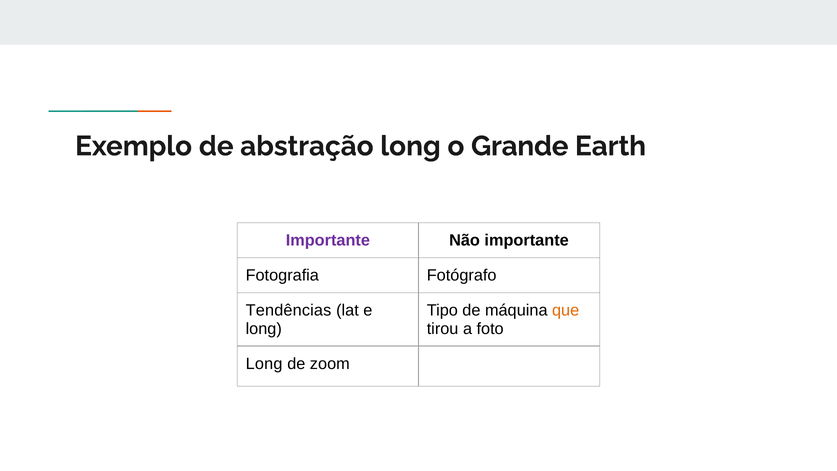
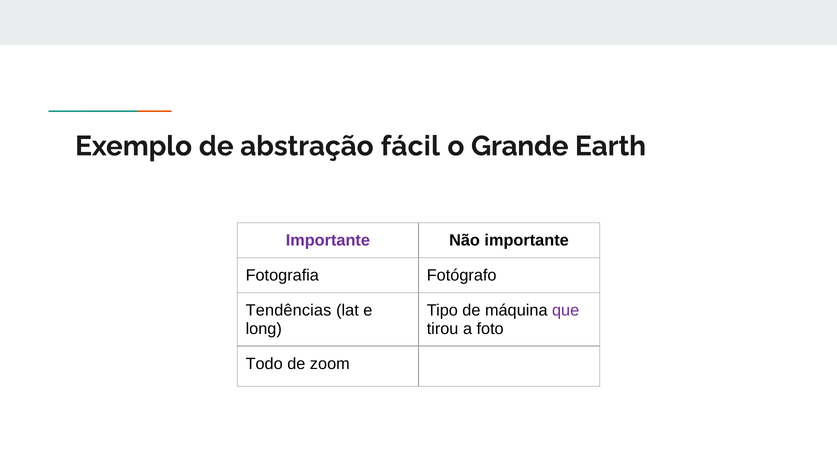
abstração long: long -> fácil (410, 146)
que colour: orange -> purple (566, 310)
Long: Long -> Todo (264, 364)
